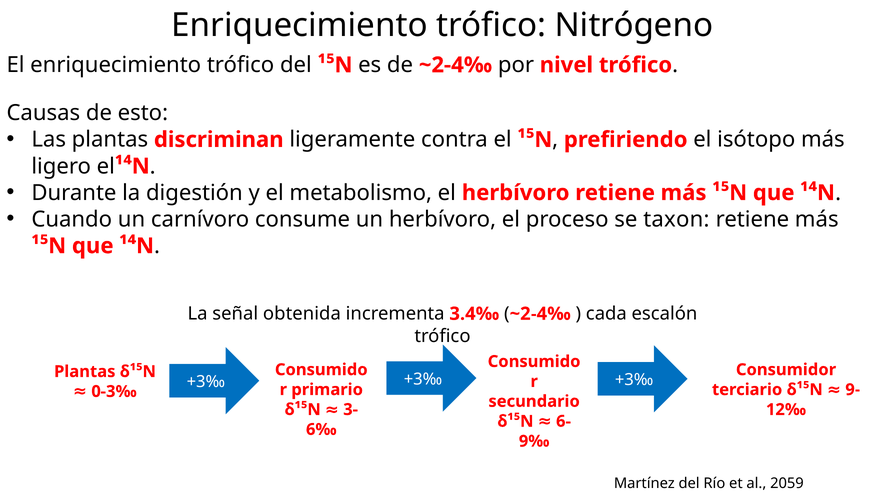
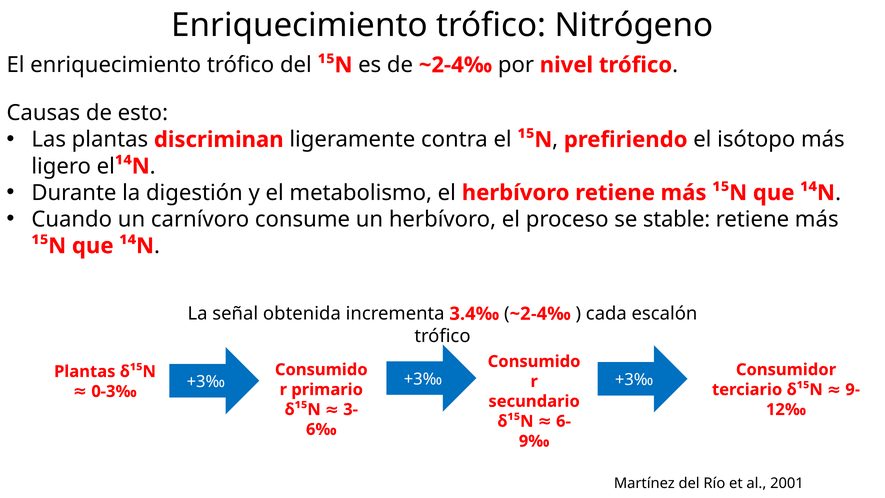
taxon: taxon -> stable (677, 219)
2059: 2059 -> 2001 (787, 483)
